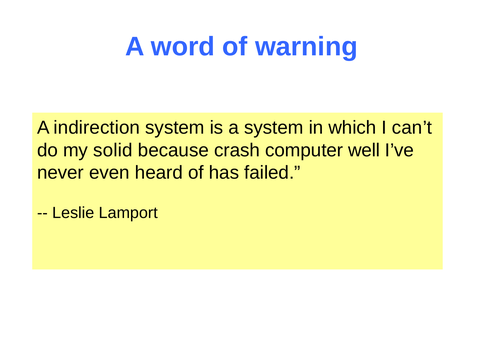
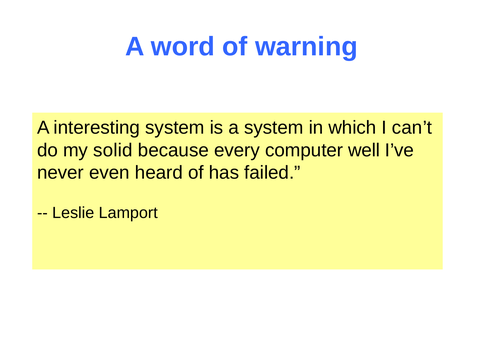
indirection: indirection -> interesting (97, 128)
crash: crash -> every (237, 150)
